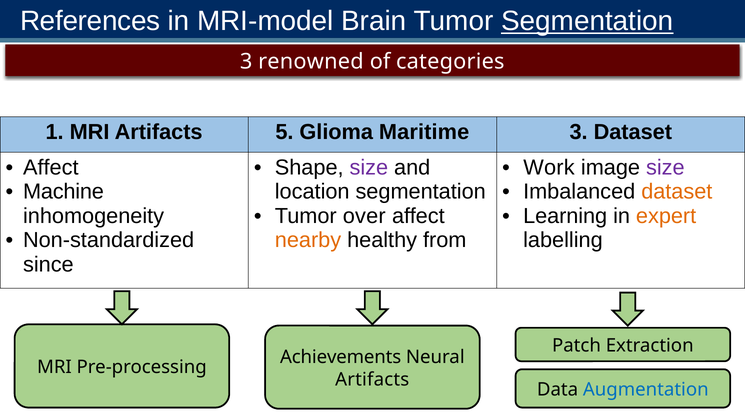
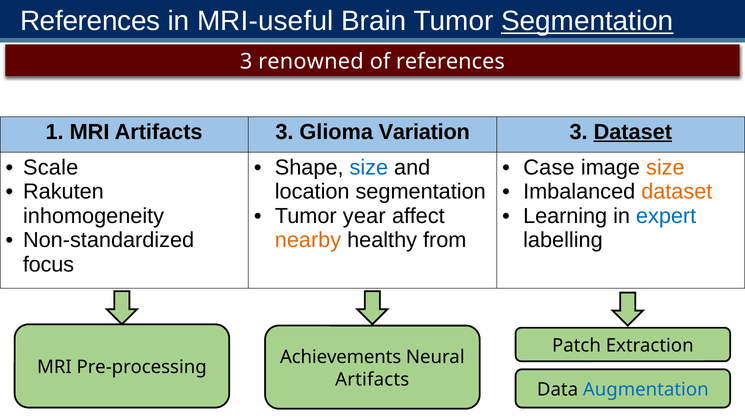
MRI-model: MRI-model -> MRI-useful (265, 21)
of categories: categories -> references (450, 62)
Artifacts 5: 5 -> 3 (284, 132)
Maritime: Maritime -> Variation (424, 132)
Dataset underline: none -> present (633, 132)
Affect: Affect -> Scale (51, 168)
size colour: purple -> blue (369, 168)
Work: Work -> Case (549, 168)
size colour: purple -> orange (665, 168)
Machine: Machine -> Rakuten (63, 192)
over: over -> year (364, 216)
expert colour: orange -> blue (666, 216)
since: since -> focus (48, 264)
